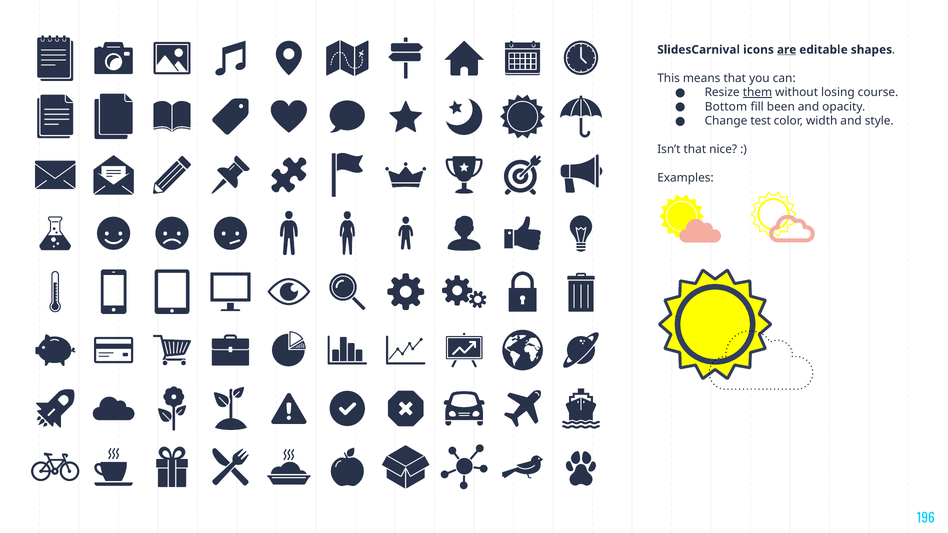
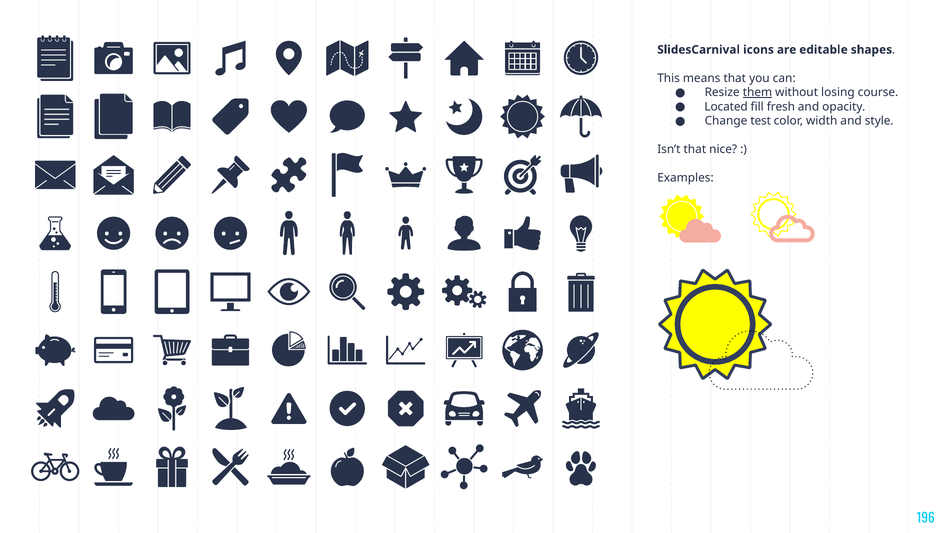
are underline: present -> none (787, 50)
Bottom: Bottom -> Located (726, 107)
been: been -> fresh (781, 107)
